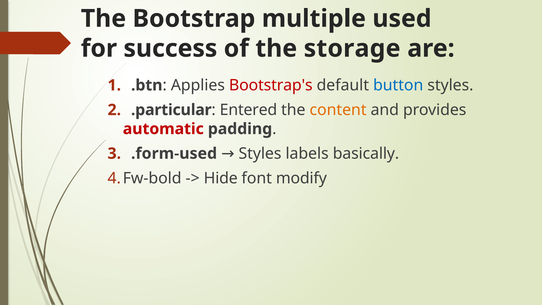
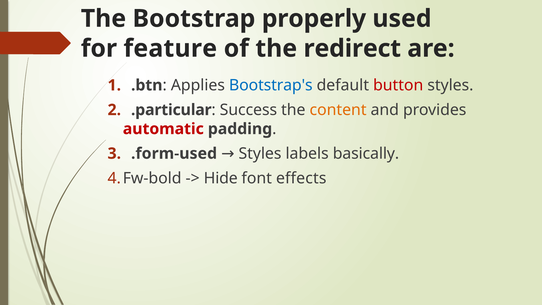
multiple: multiple -> properly (314, 19)
success: success -> feature (170, 48)
storage: storage -> redirect (352, 48)
Bootstrap's colour: red -> blue (271, 85)
button colour: blue -> red (398, 85)
Entered: Entered -> Success (248, 110)
modify: modify -> effects (301, 178)
